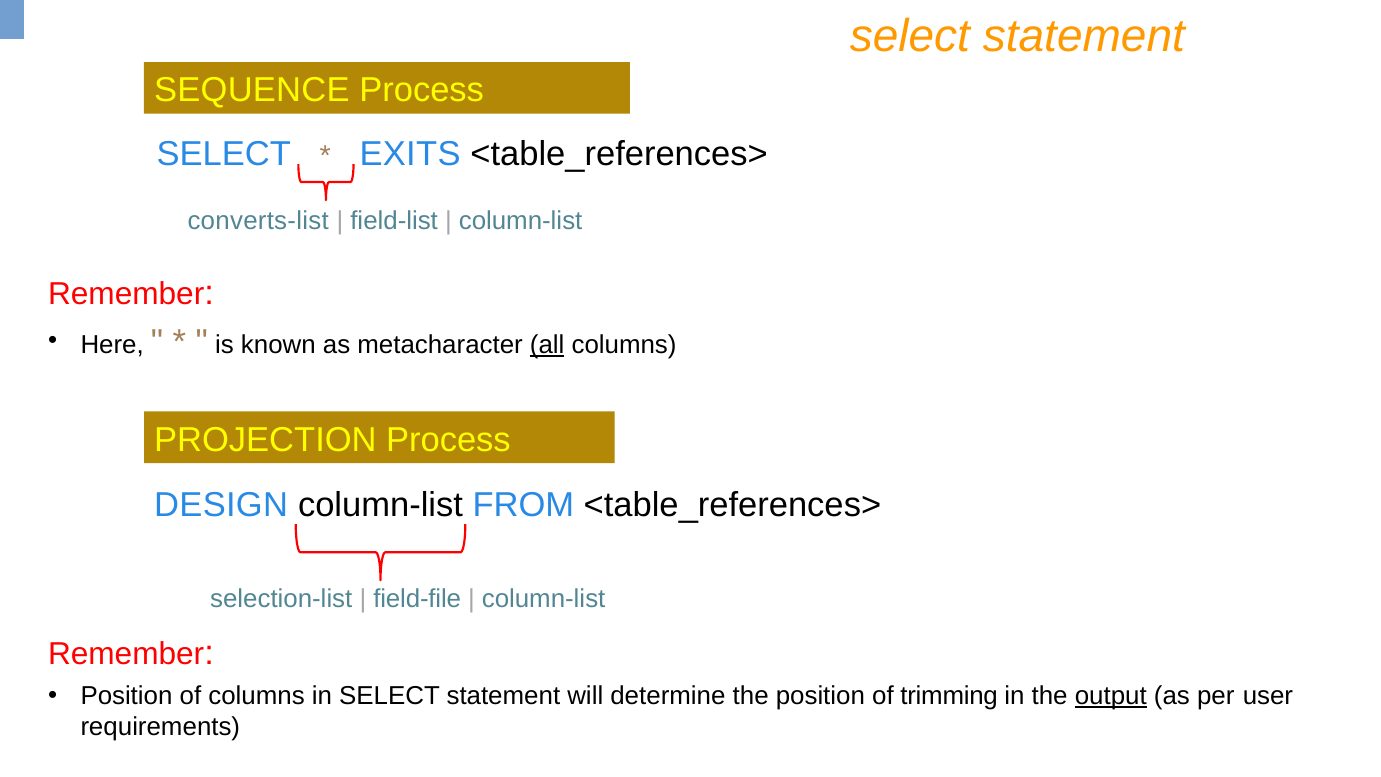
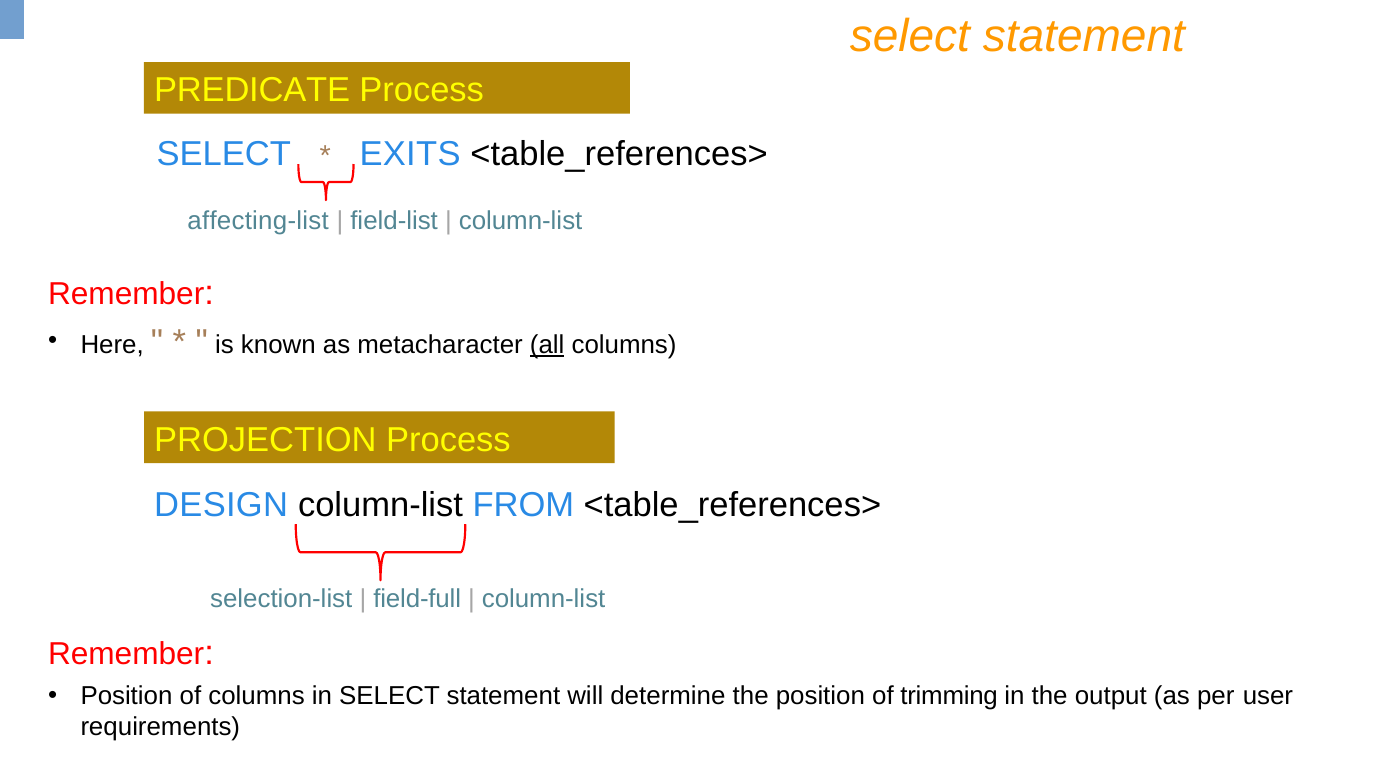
SEQUENCE: SEQUENCE -> PREDICATE (252, 90)
converts-list: converts-list -> affecting-list (258, 221)
field-file: field-file -> field-full (417, 598)
output underline: present -> none (1111, 696)
